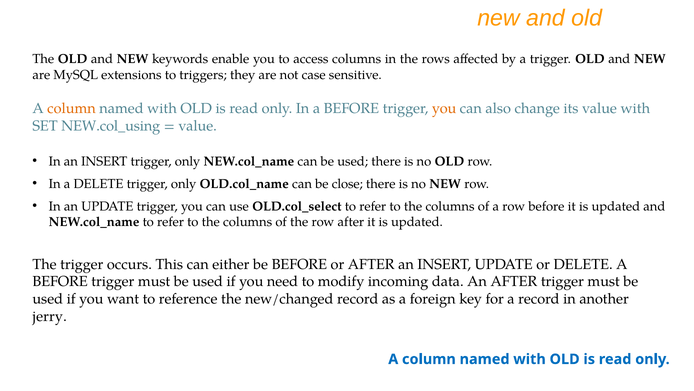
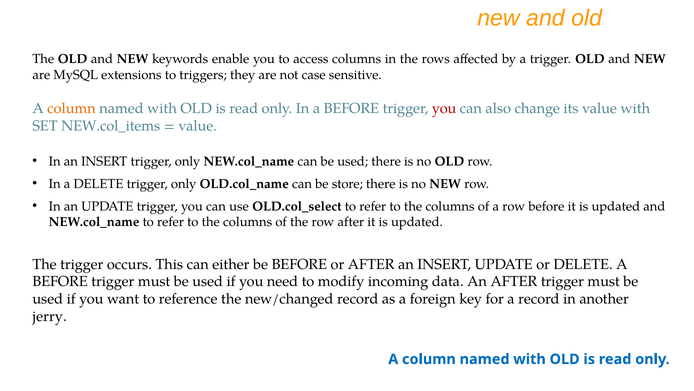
you colour: orange -> red (444, 108)
NEW.col_using: NEW.col_using -> NEW.col_items (111, 126)
close: close -> store (347, 184)
